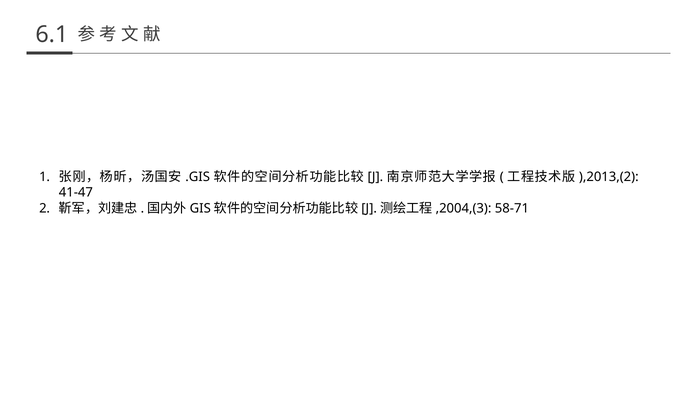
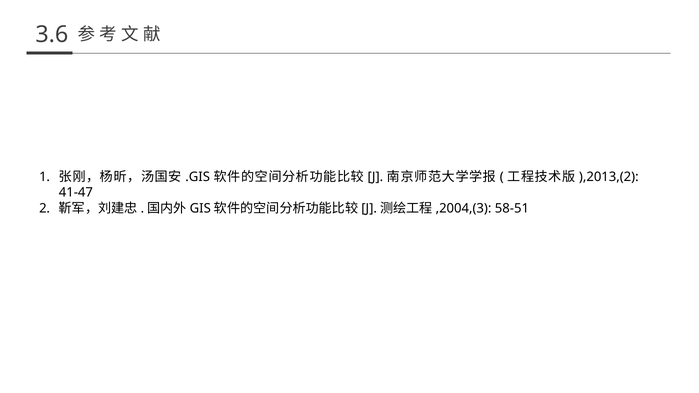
6.1: 6.1 -> 3.6 (52, 35)
58-71: 58-71 -> 58-51 (512, 208)
